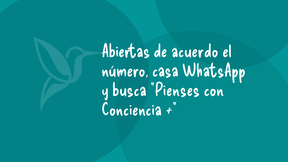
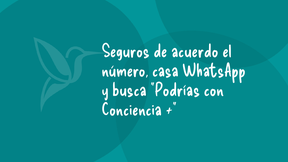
Abiertas: Abiertas -> Seguros (126, 51)
Pienses: Pienses -> Podrías (175, 90)
